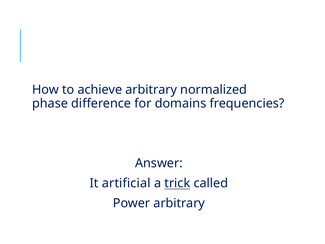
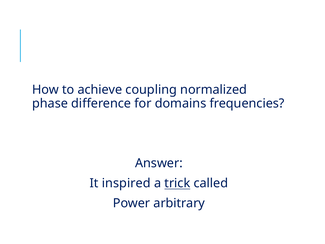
achieve arbitrary: arbitrary -> coupling (151, 90)
artificial: artificial -> inspired (126, 183)
